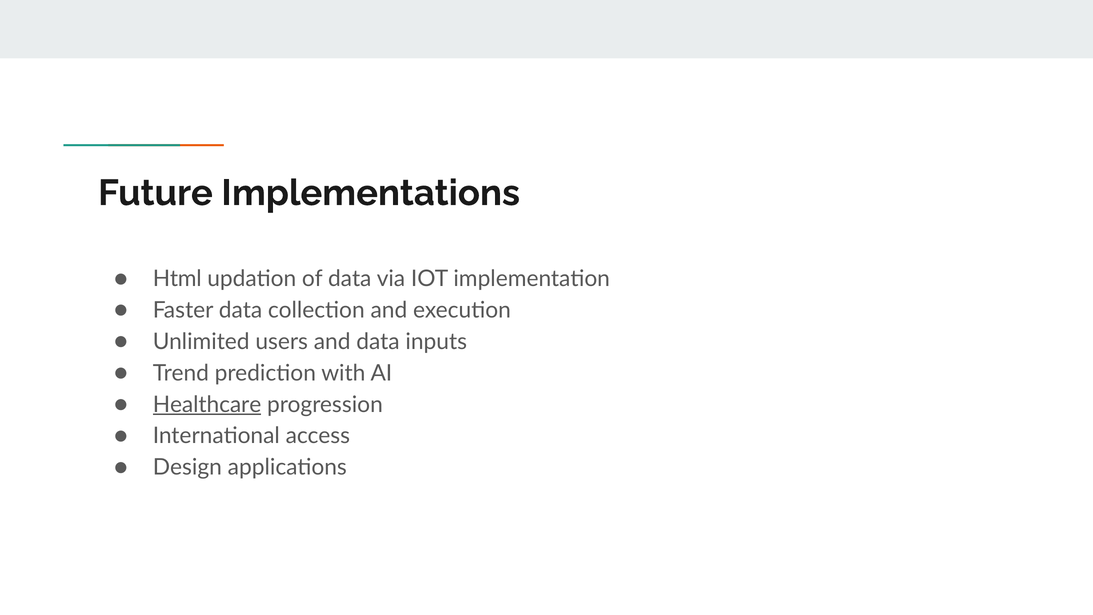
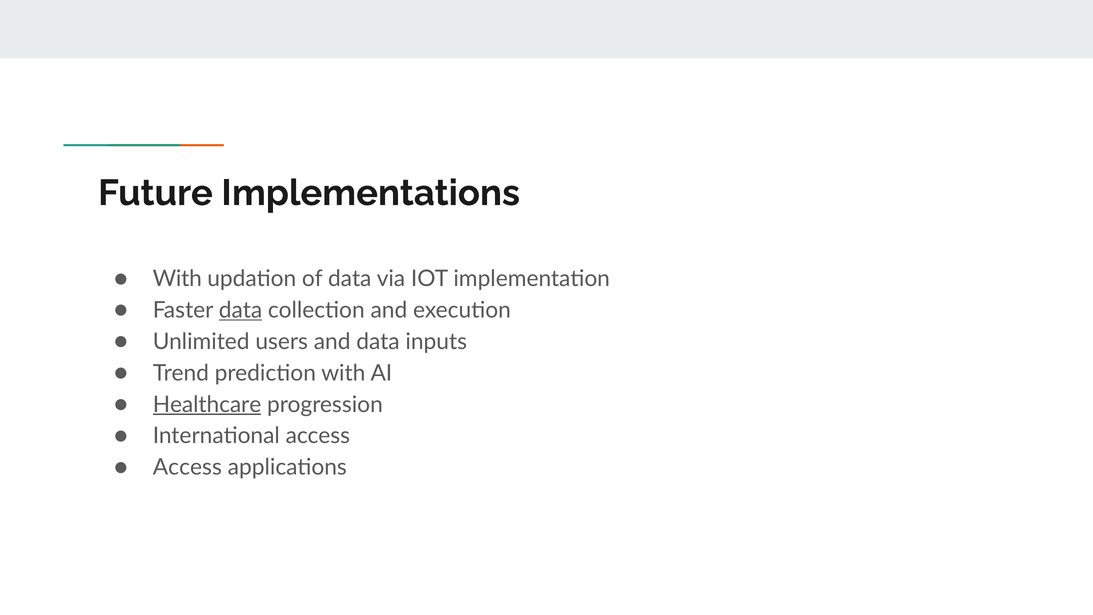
Html: Html -> With (177, 279)
data underline: none -> present (241, 310)
Design: Design -> Access (187, 467)
